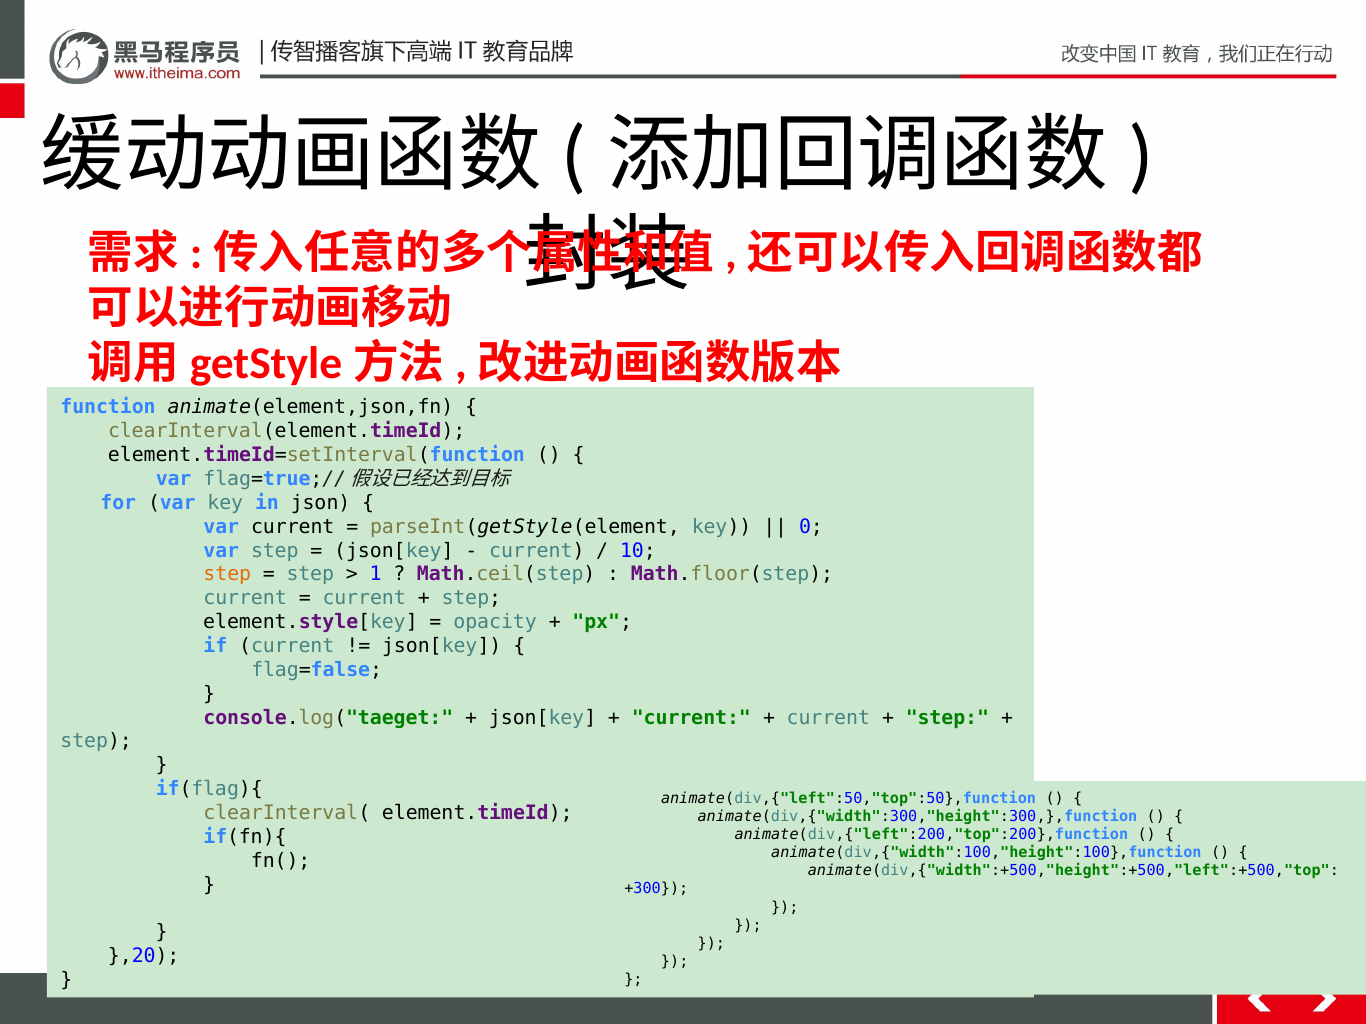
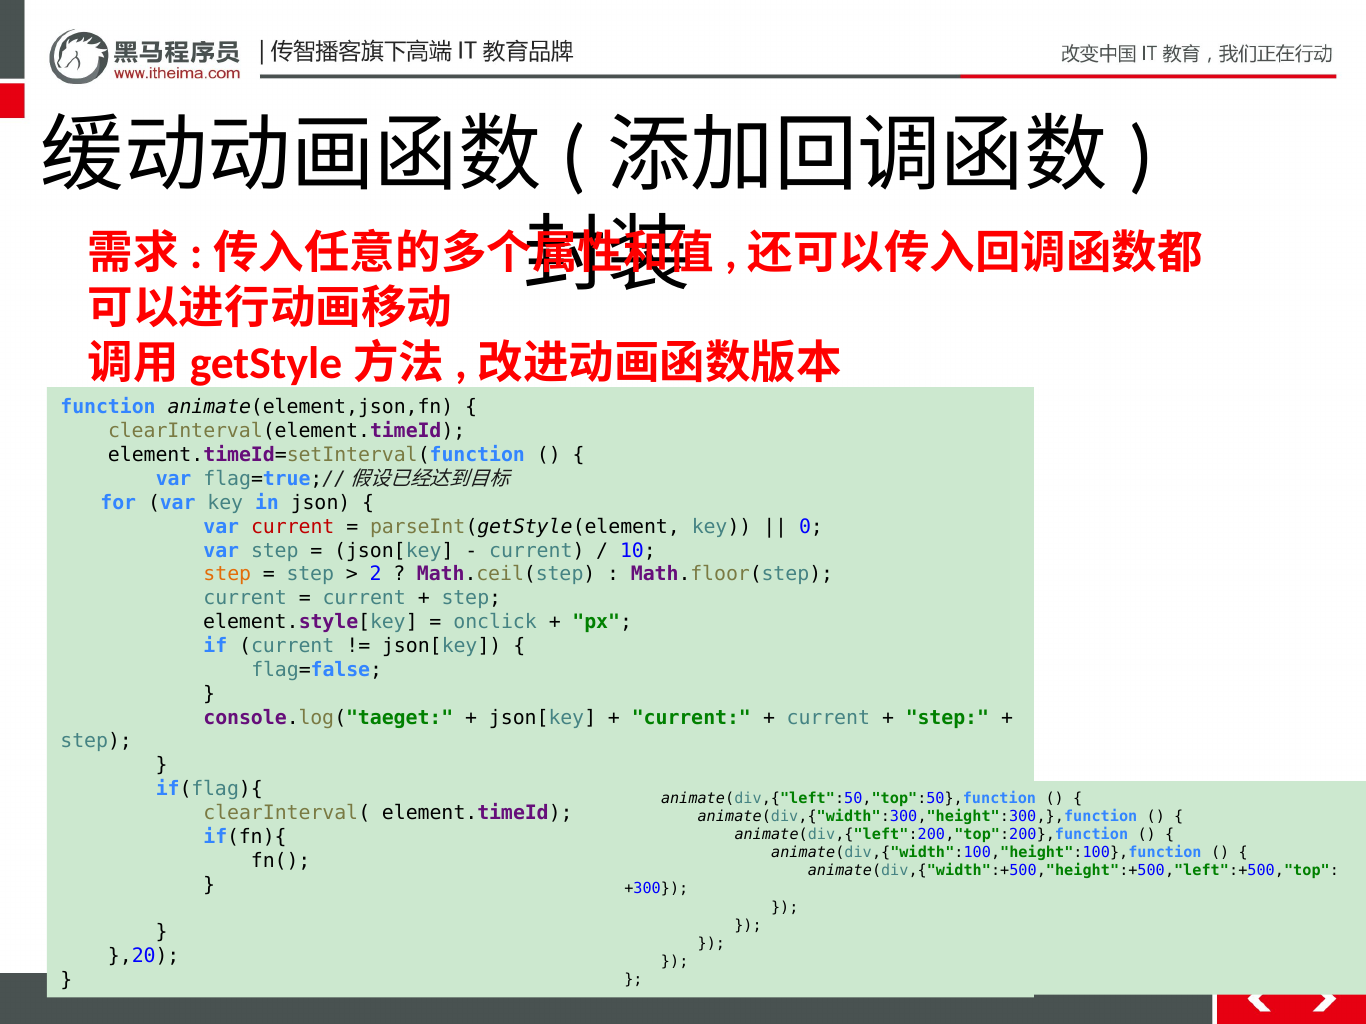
current colour: black -> red (293, 527)
1: 1 -> 2 (376, 575)
opacity: opacity -> onclick (495, 622)
